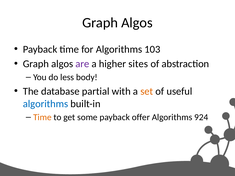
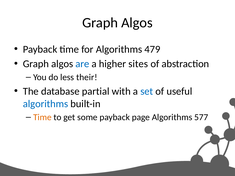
103: 103 -> 479 (152, 49)
are colour: purple -> blue (82, 64)
body: body -> their (87, 77)
set colour: orange -> blue (147, 91)
offer: offer -> page (141, 117)
924: 924 -> 577 (201, 117)
